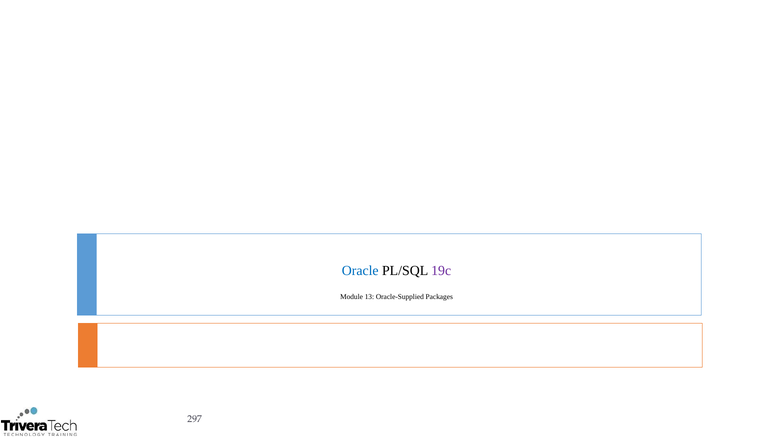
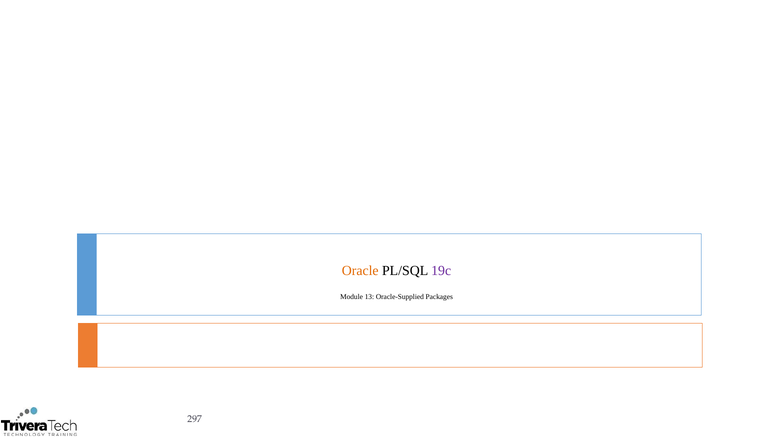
Oracle colour: blue -> orange (360, 270)
